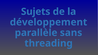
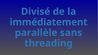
Sujets: Sujets -> Divisé (36, 12)
développement: développement -> immédiatement (49, 22)
